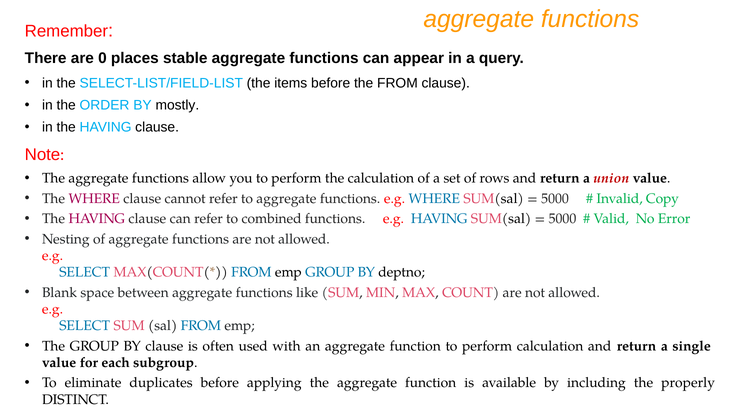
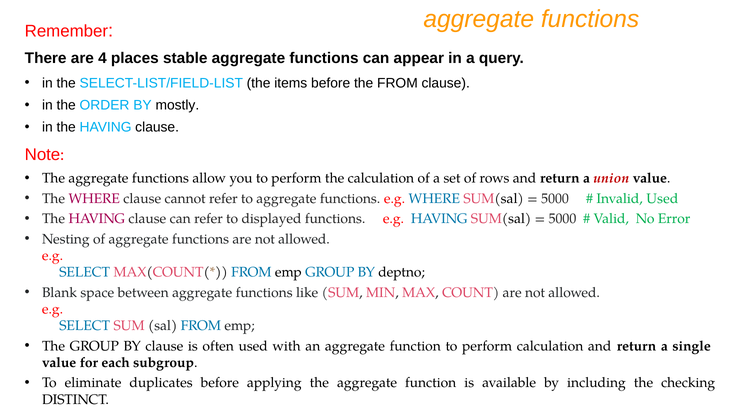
0: 0 -> 4 (102, 58)
Invalid Copy: Copy -> Used (662, 198)
combined: combined -> displayed (272, 219)
properly: properly -> checking (688, 382)
